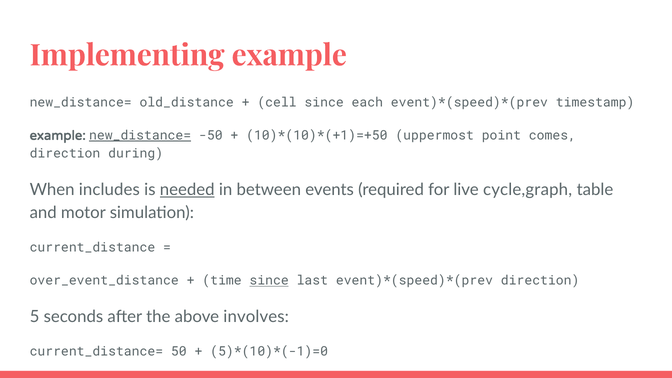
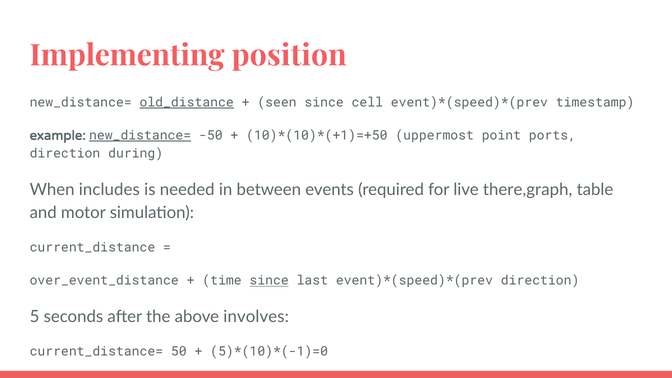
Implementing example: example -> position (289, 55)
old_distance underline: none -> present (187, 102)
cell: cell -> seen (277, 102)
each: each -> cell (367, 102)
comes: comes -> ports (552, 135)
needed underline: present -> none (187, 190)
cycle,graph: cycle,graph -> there,graph (528, 190)
